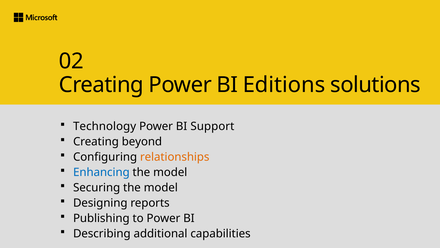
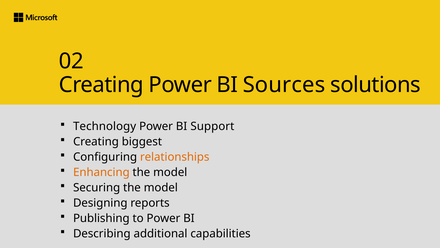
Editions: Editions -> Sources (284, 85)
beyond: beyond -> biggest (142, 141)
Enhancing colour: blue -> orange (101, 172)
